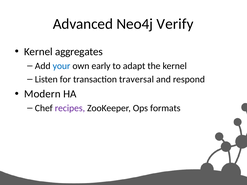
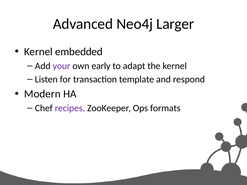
Verify: Verify -> Larger (175, 24)
aggregates: aggregates -> embedded (79, 52)
your colour: blue -> purple (61, 66)
traversal: traversal -> template (137, 79)
